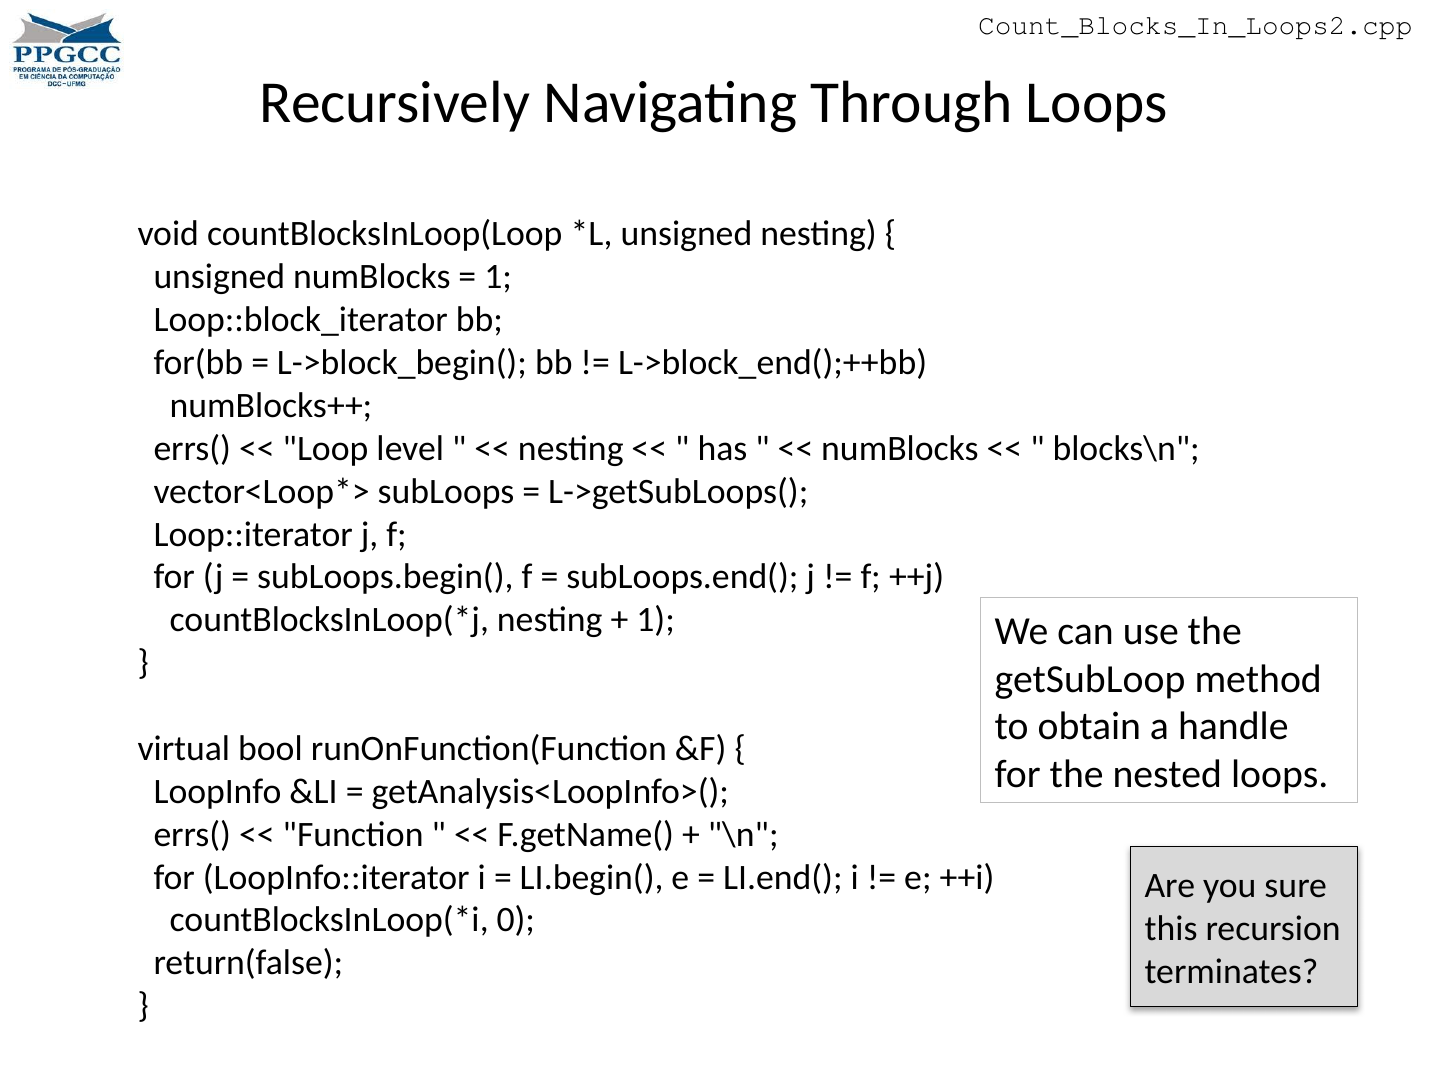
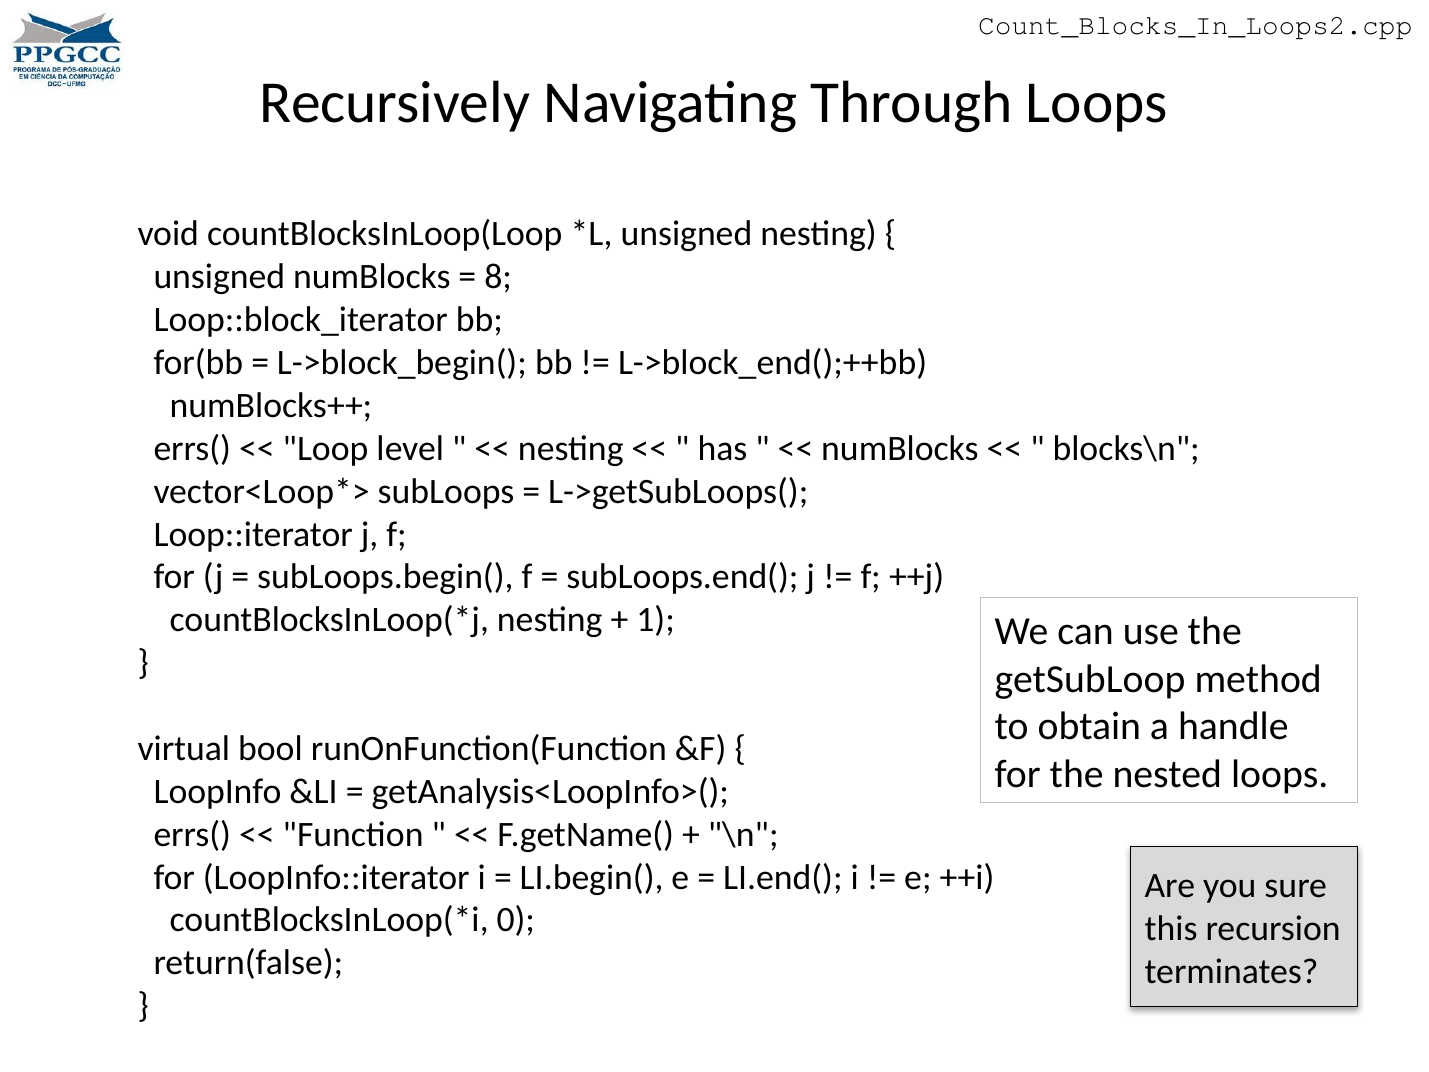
1: 1 -> 8 (498, 277)
